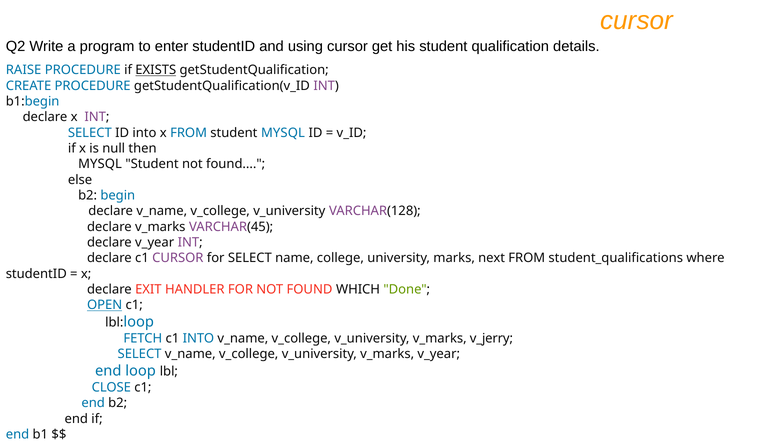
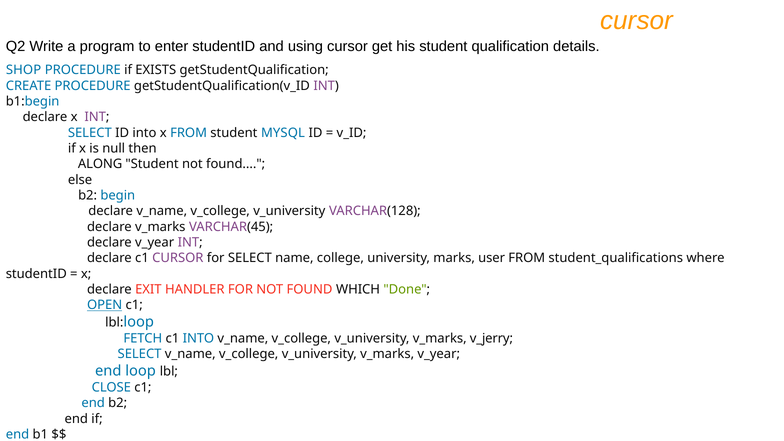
RAISE: RAISE -> SHOP (24, 70)
EXISTS underline: present -> none (156, 70)
MYSQL: MYSQL -> ALONG (100, 164)
next: next -> user (492, 258)
